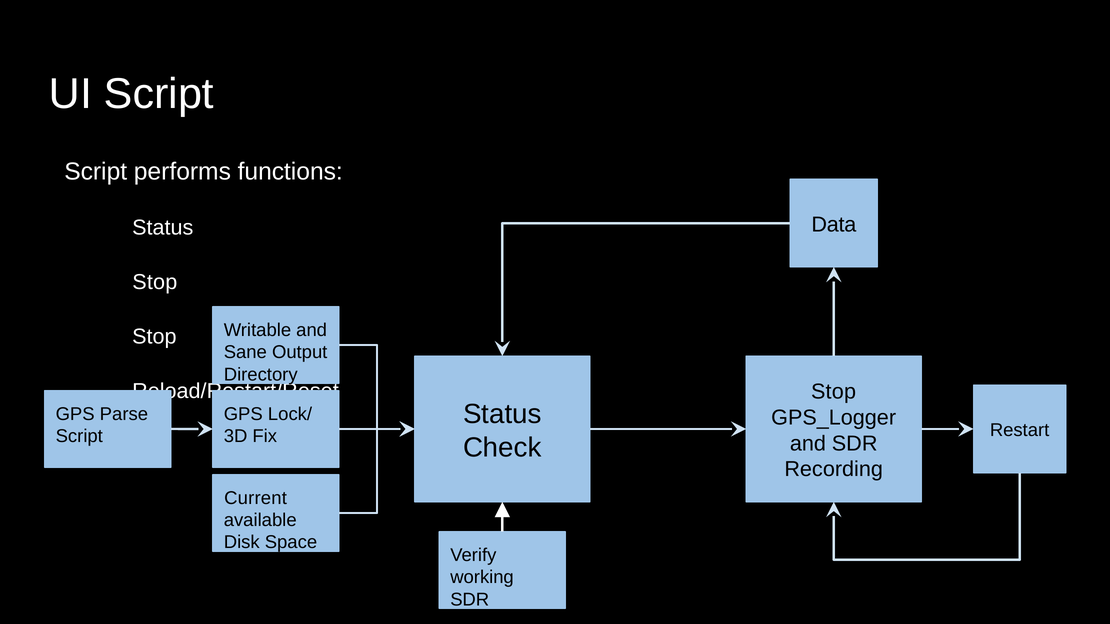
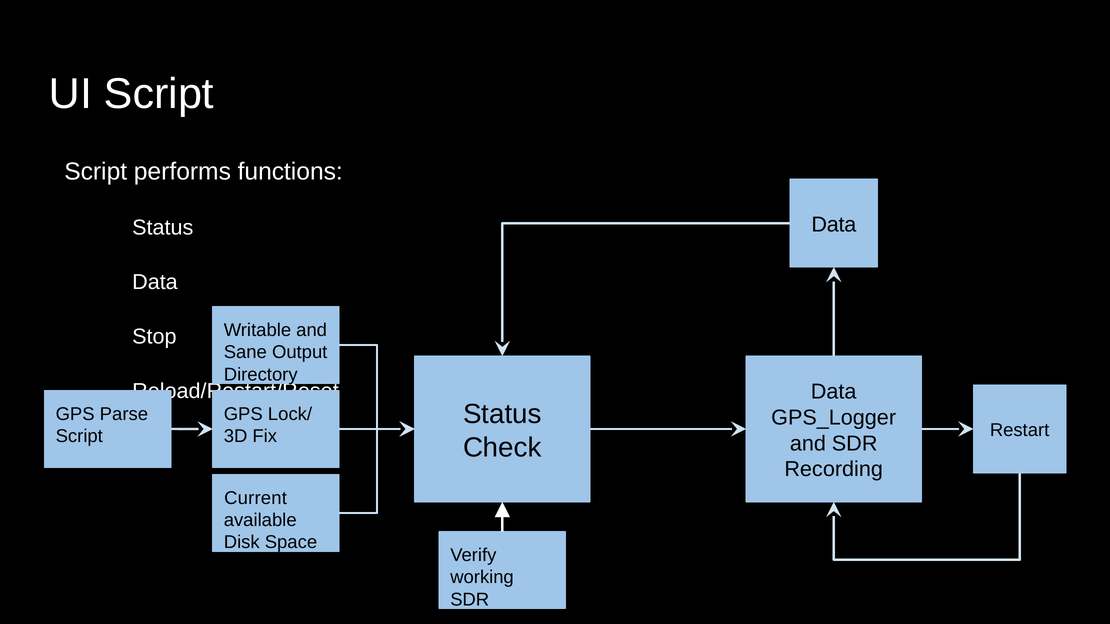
Stop: Stop -> Data (155, 282)
Stop: Stop -> Data (834, 392)
